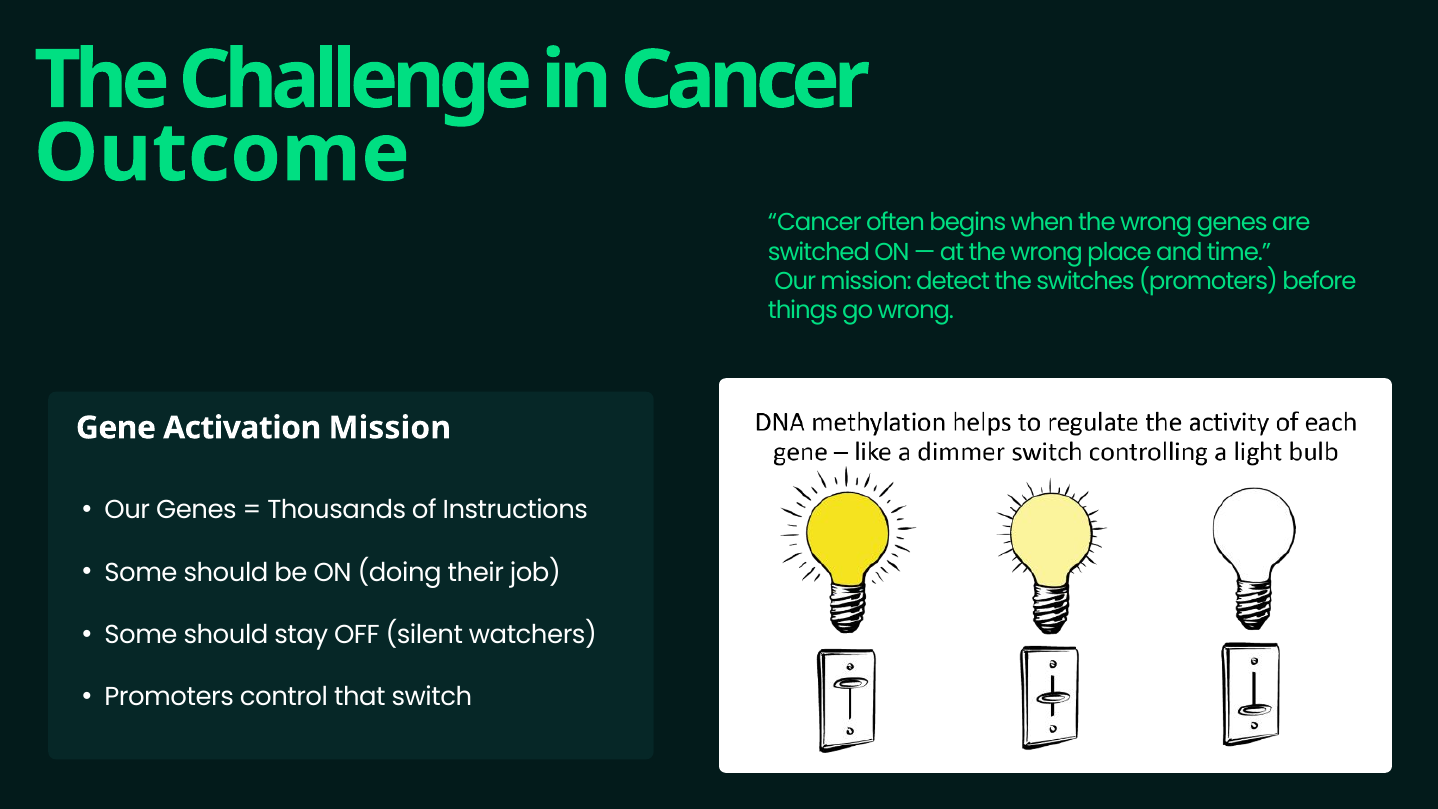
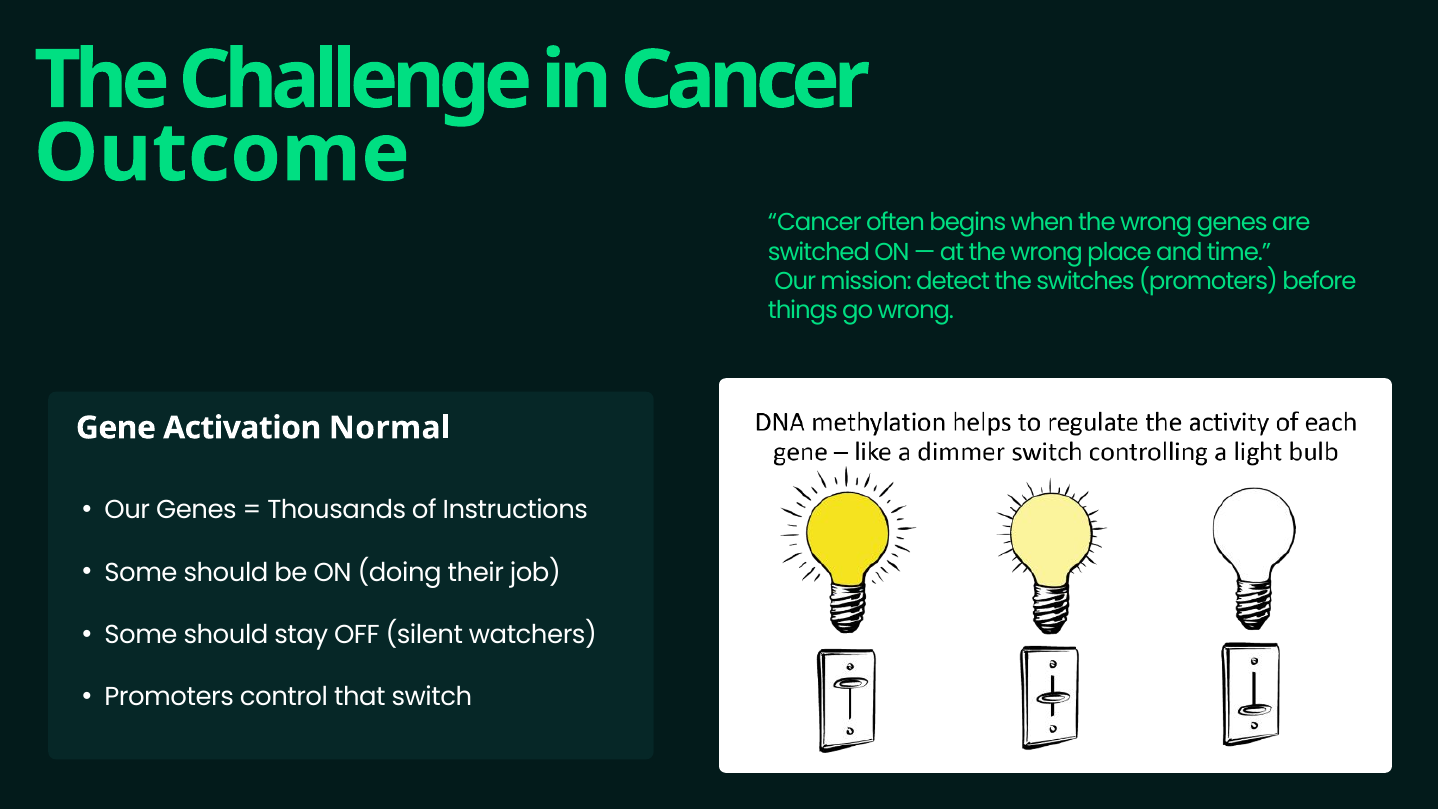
Activation Mission: Mission -> Normal (390, 428)
